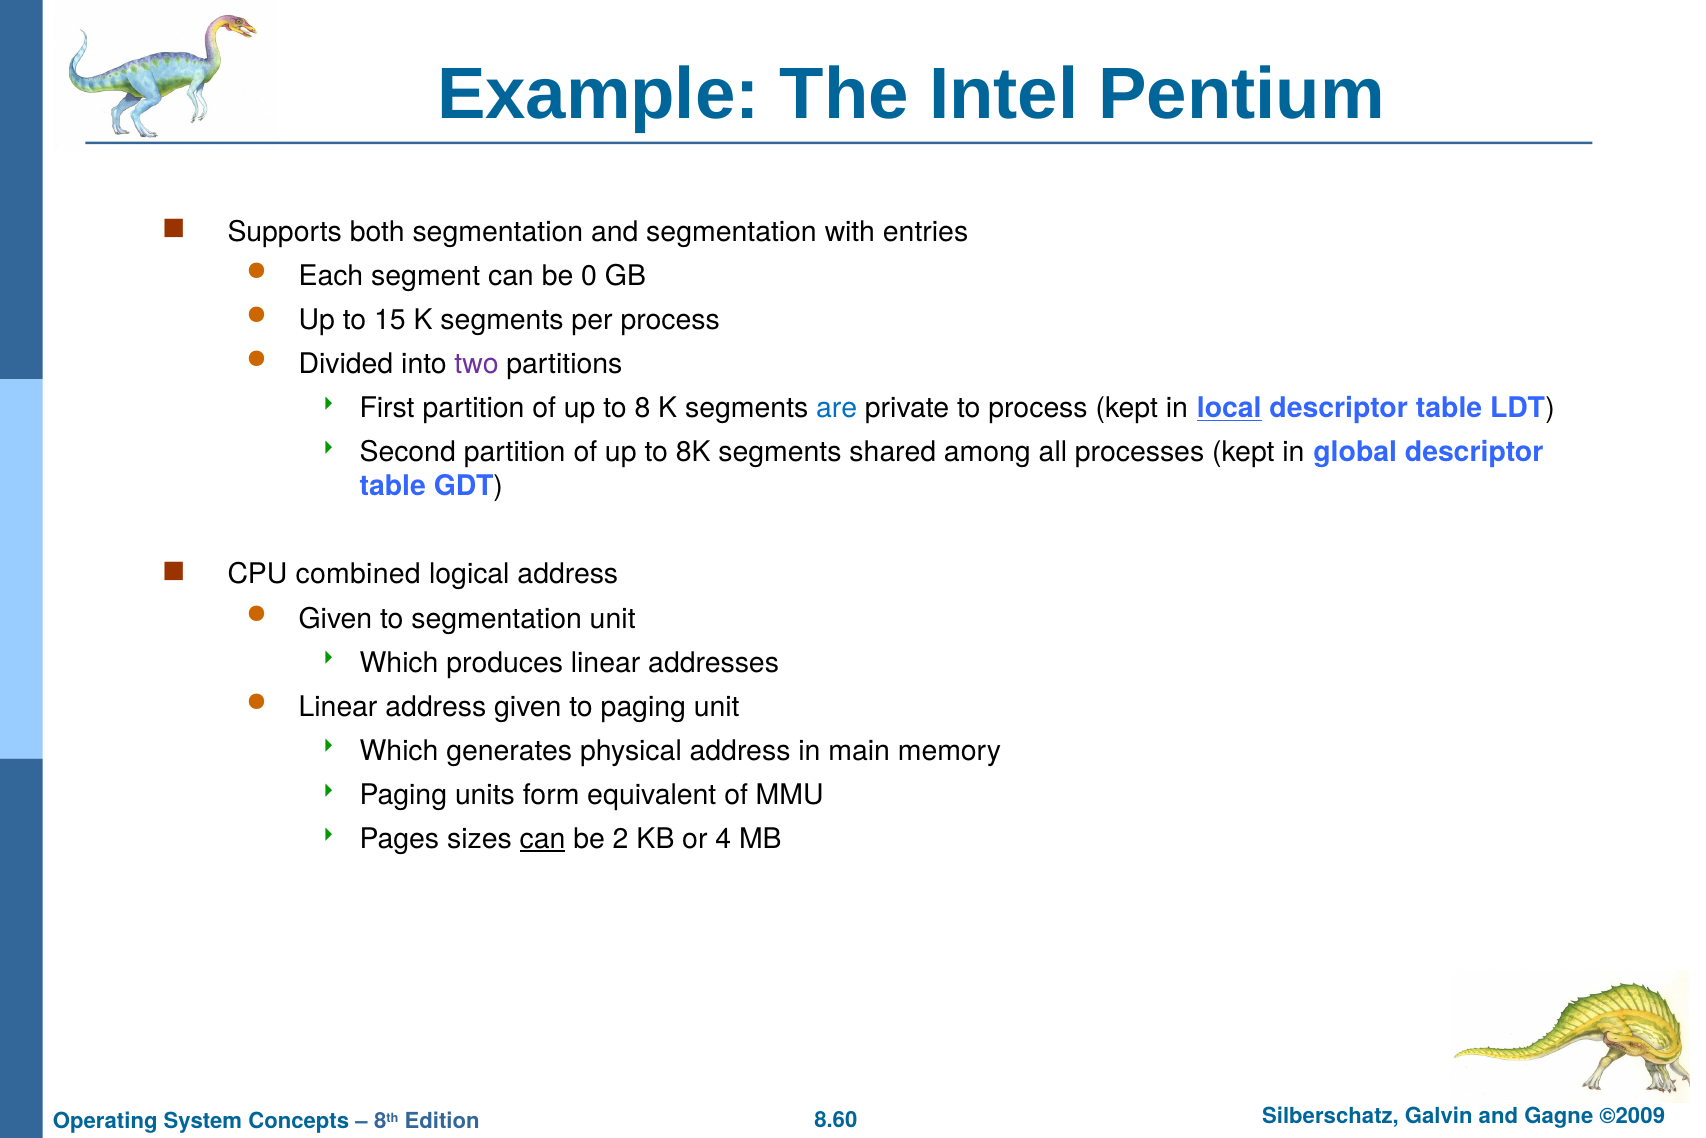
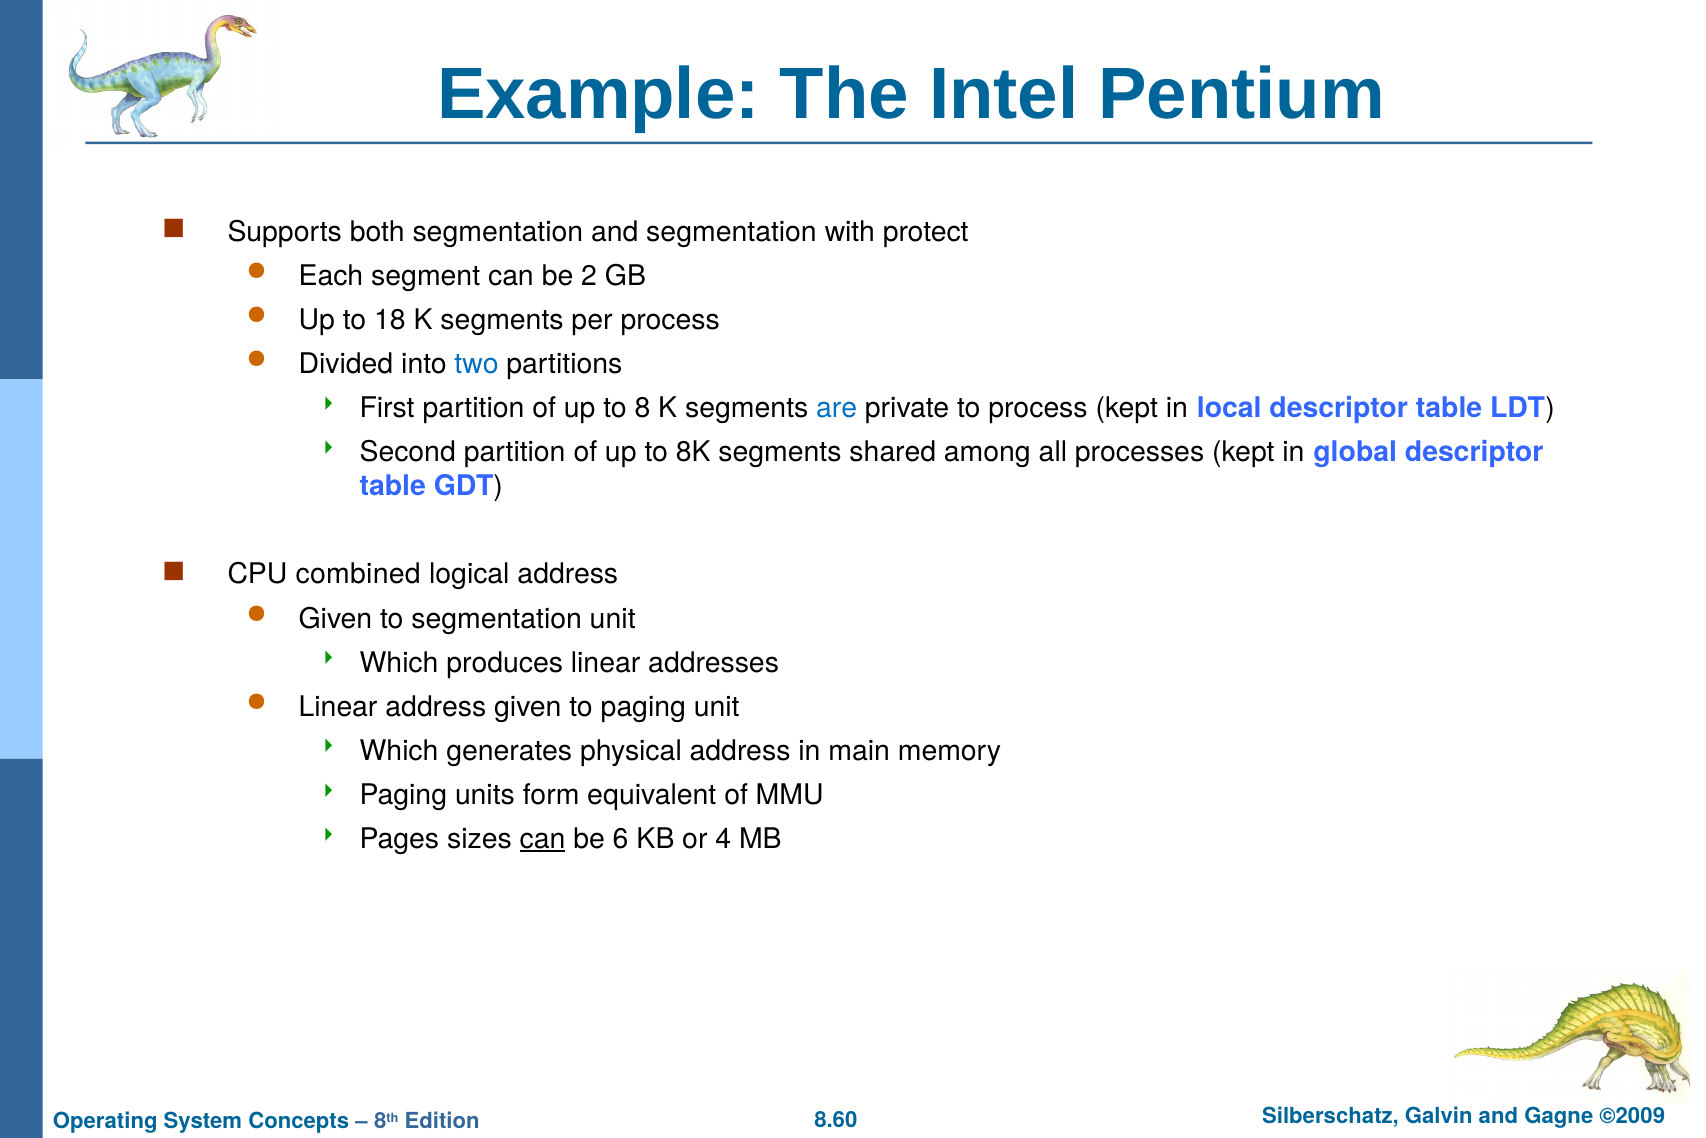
entries: entries -> protect (926, 232)
0: 0 -> 2 (589, 276)
15: 15 -> 18 (390, 320)
two colour: purple -> blue (477, 364)
local underline: present -> none (1229, 408)
2: 2 -> 6 (621, 839)
